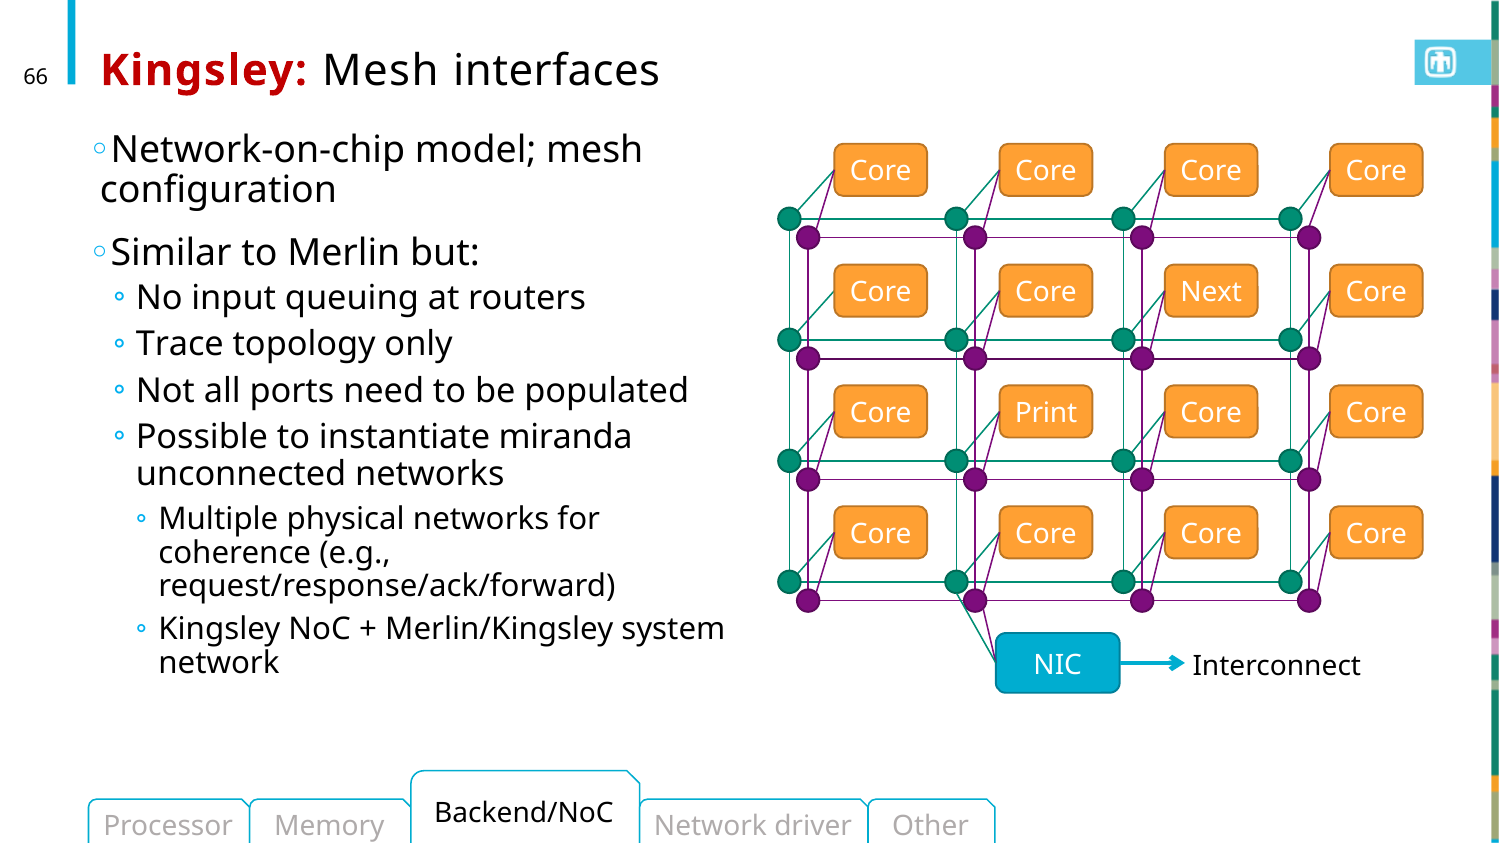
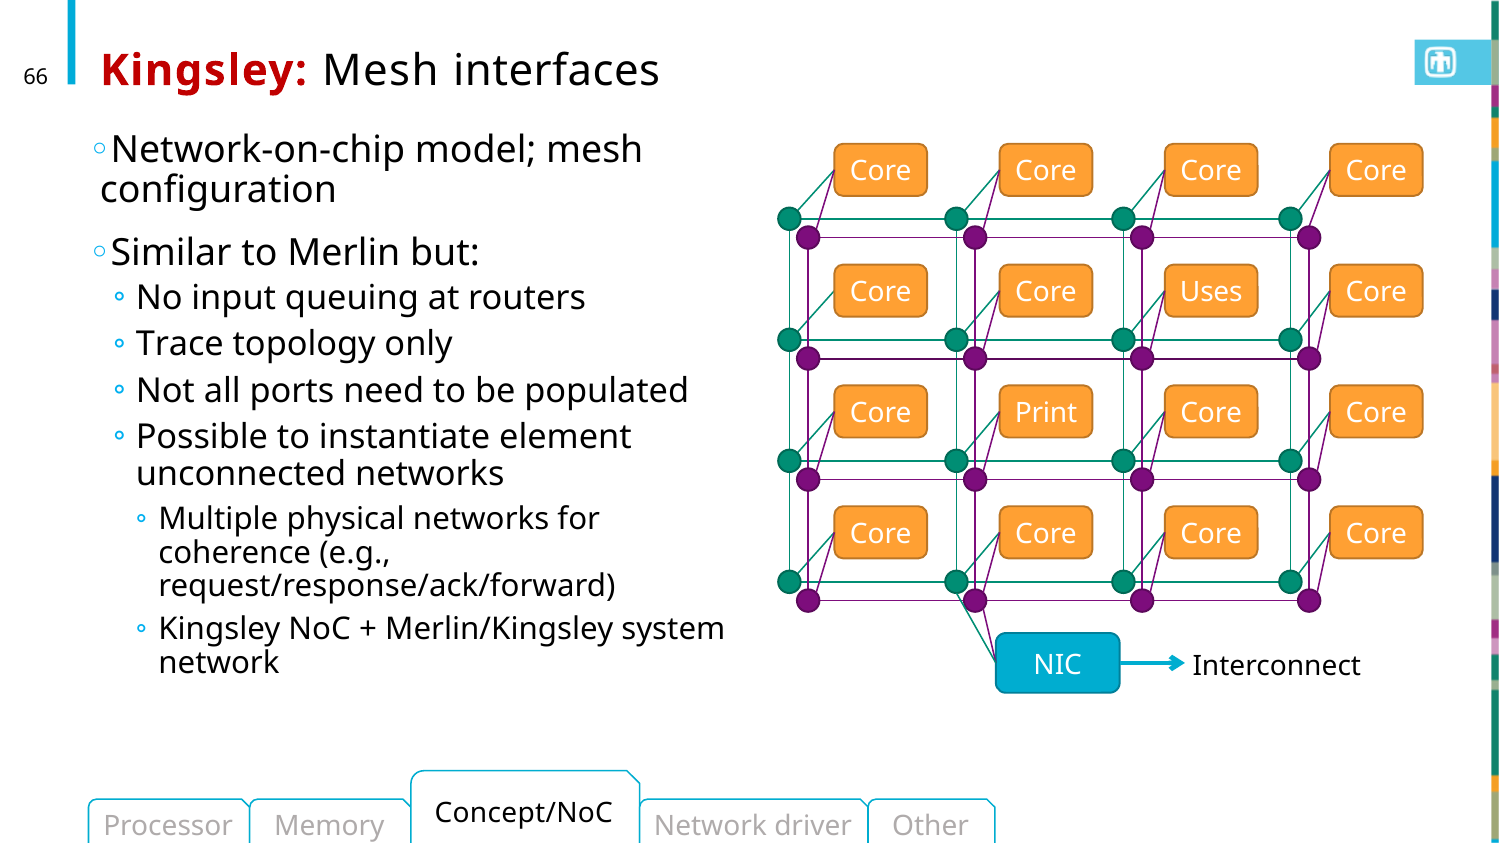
Next: Next -> Uses (1211, 293)
miranda: miranda -> element (565, 437)
Backend/NoC: Backend/NoC -> Concept/NoC (524, 813)
